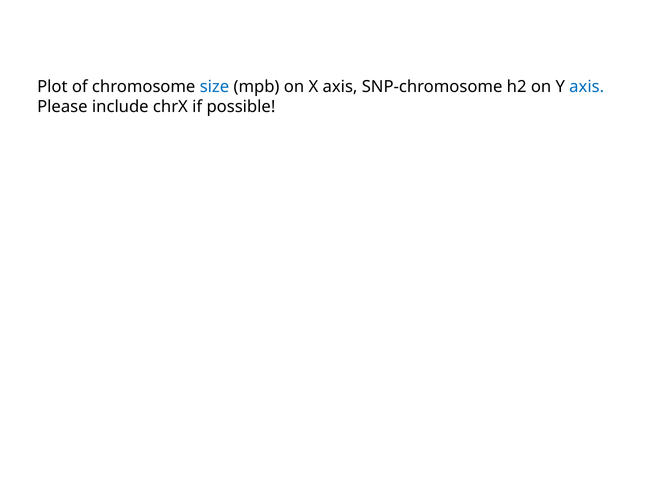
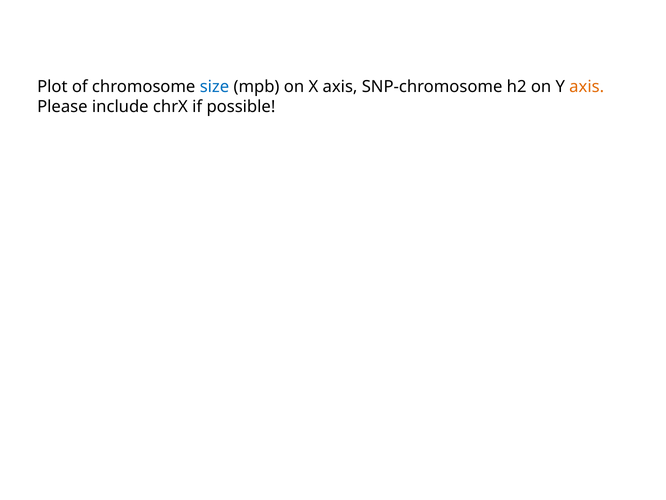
axis colour: blue -> orange (587, 87)
